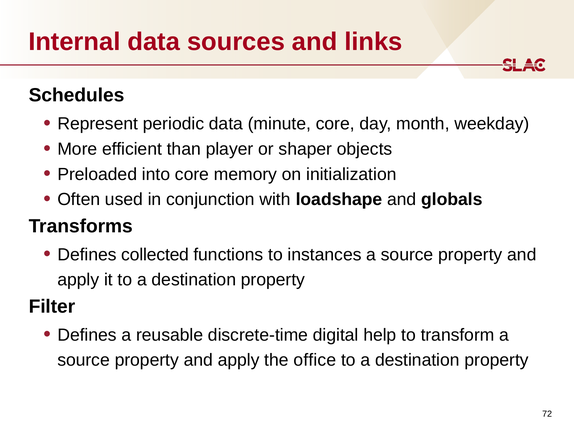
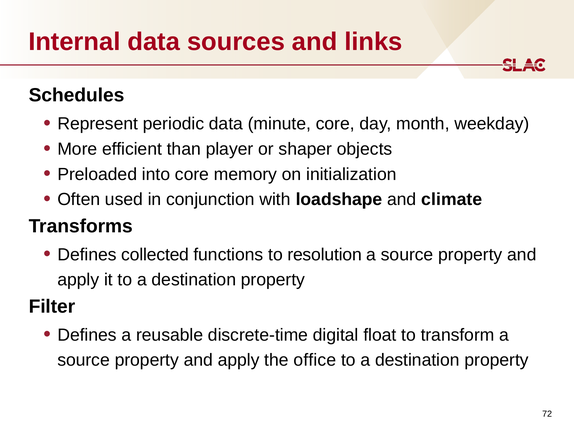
globals: globals -> climate (452, 200)
instances: instances -> resolution (325, 255)
help: help -> float (380, 335)
